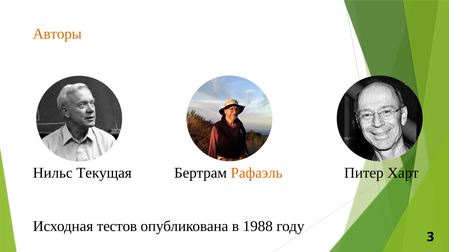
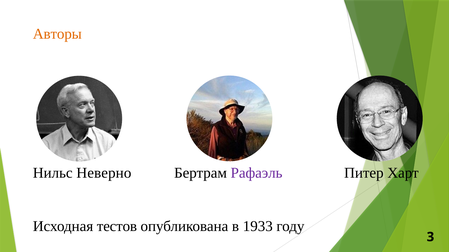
Текущая: Текущая -> Неверно (104, 173)
Рафаэль colour: orange -> purple (257, 173)
1988: 1988 -> 1933 (258, 227)
